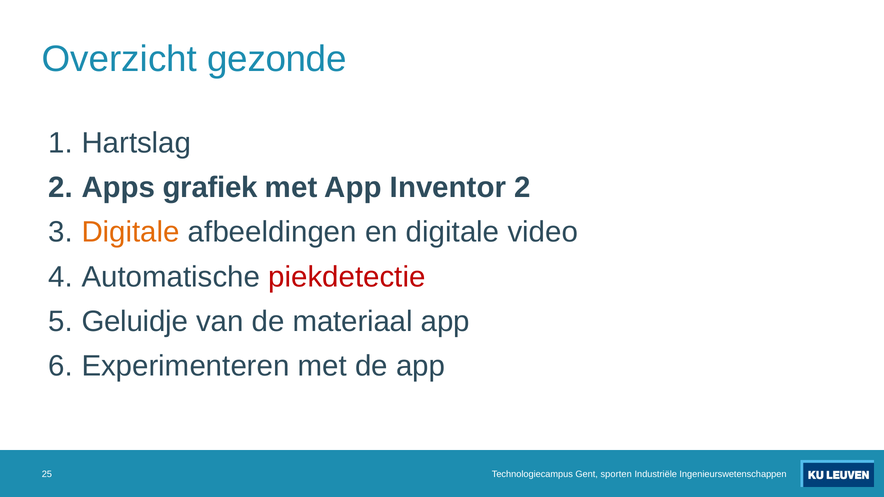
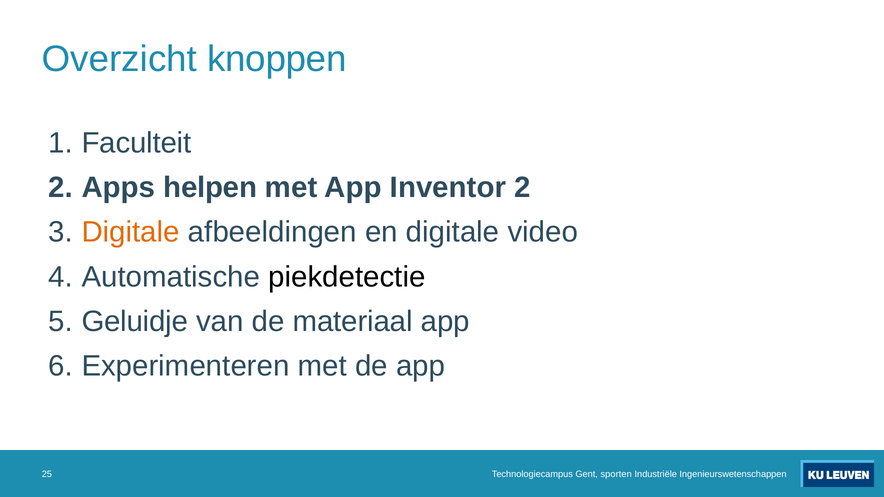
gezonde: gezonde -> knoppen (277, 59)
Hartslag: Hartslag -> Faculteit (136, 143)
grafiek: grafiek -> helpen (210, 188)
piekdetectie colour: red -> black (347, 277)
